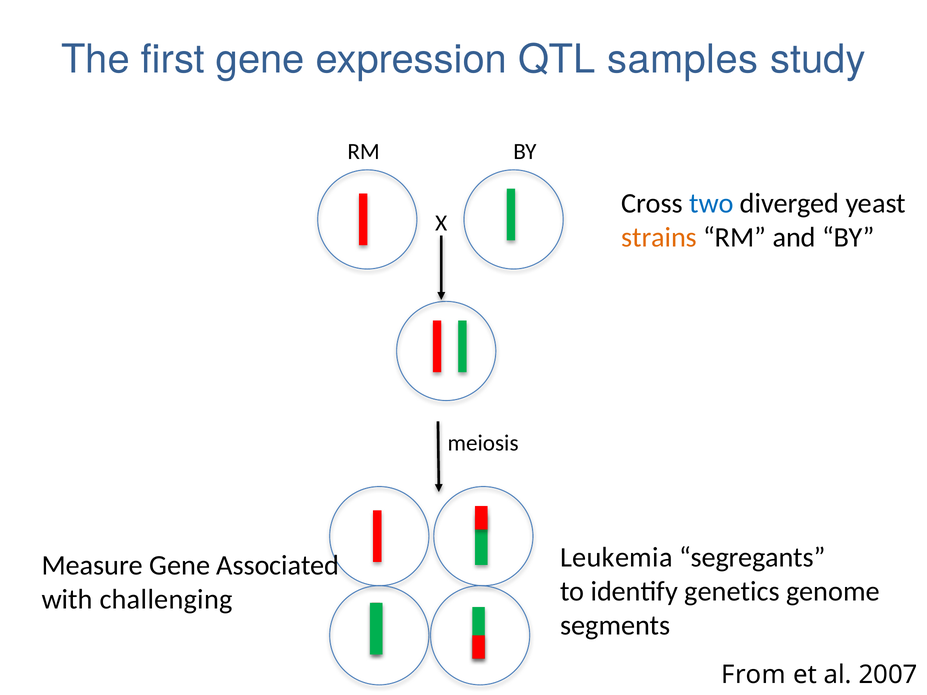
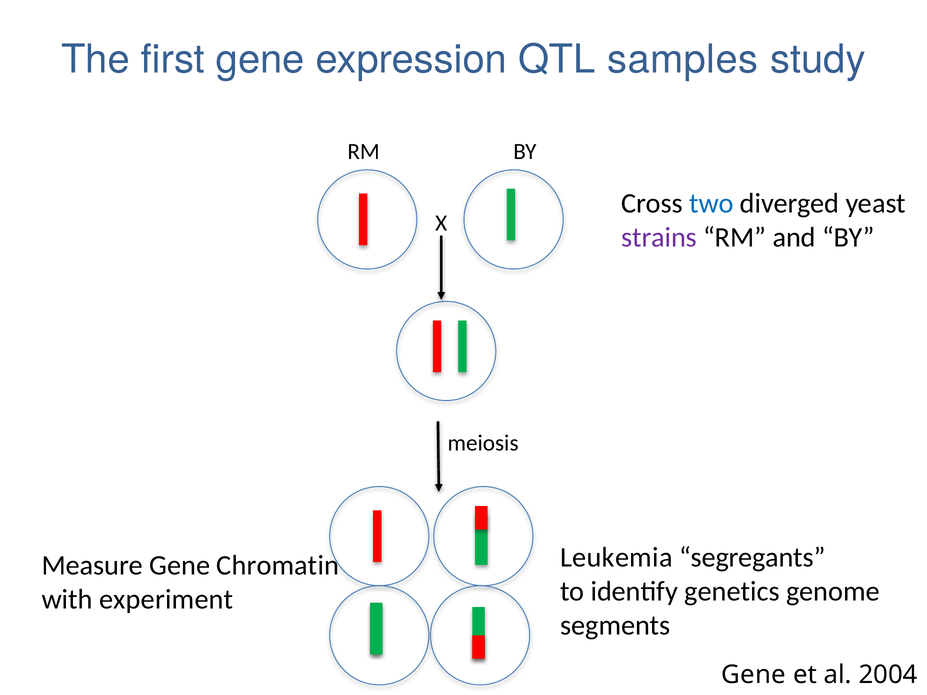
strains colour: orange -> purple (659, 237)
Associated: Associated -> Chromatin (278, 566)
challenging: challenging -> experiment (166, 600)
From: From -> Gene (754, 675)
2007: 2007 -> 2004 (888, 675)
